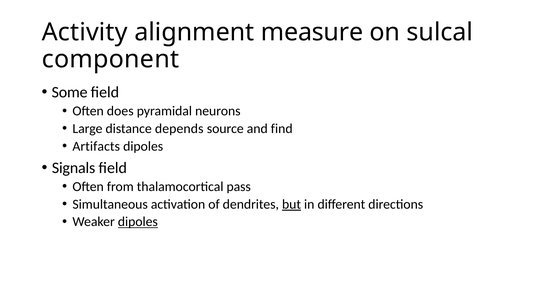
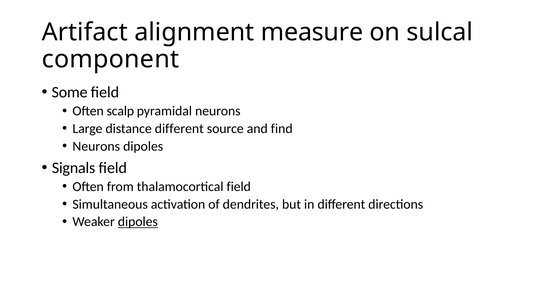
Activity: Activity -> Artifact (85, 32)
does: does -> scalp (120, 111)
distance depends: depends -> different (179, 129)
Artifacts: Artifacts -> Neurons (96, 147)
thalamocortical pass: pass -> field (239, 187)
but underline: present -> none (292, 205)
